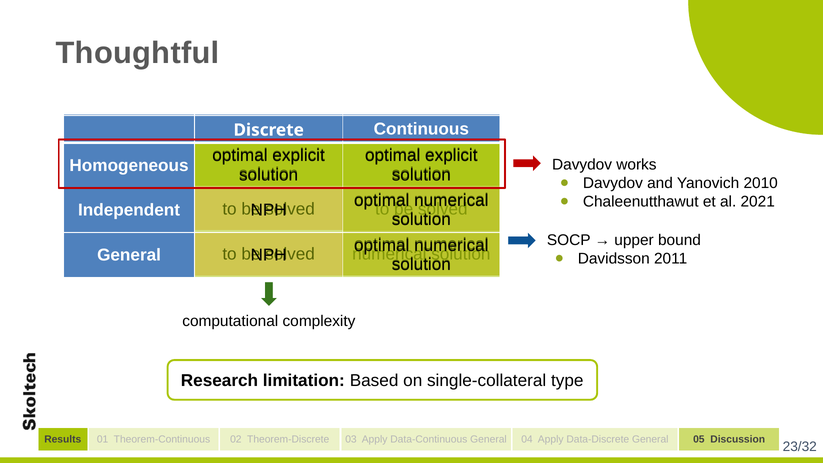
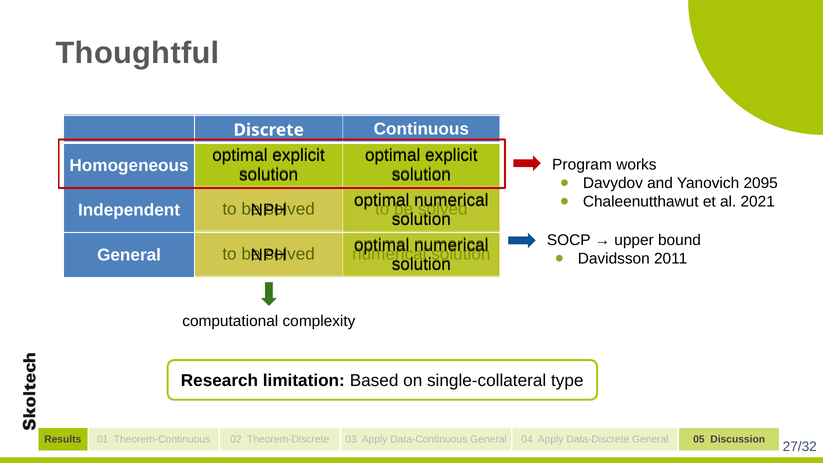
Davydov: Davydov -> Program (582, 165)
2010: 2010 -> 2095 (761, 183)
23/32: 23/32 -> 27/32 (800, 446)
